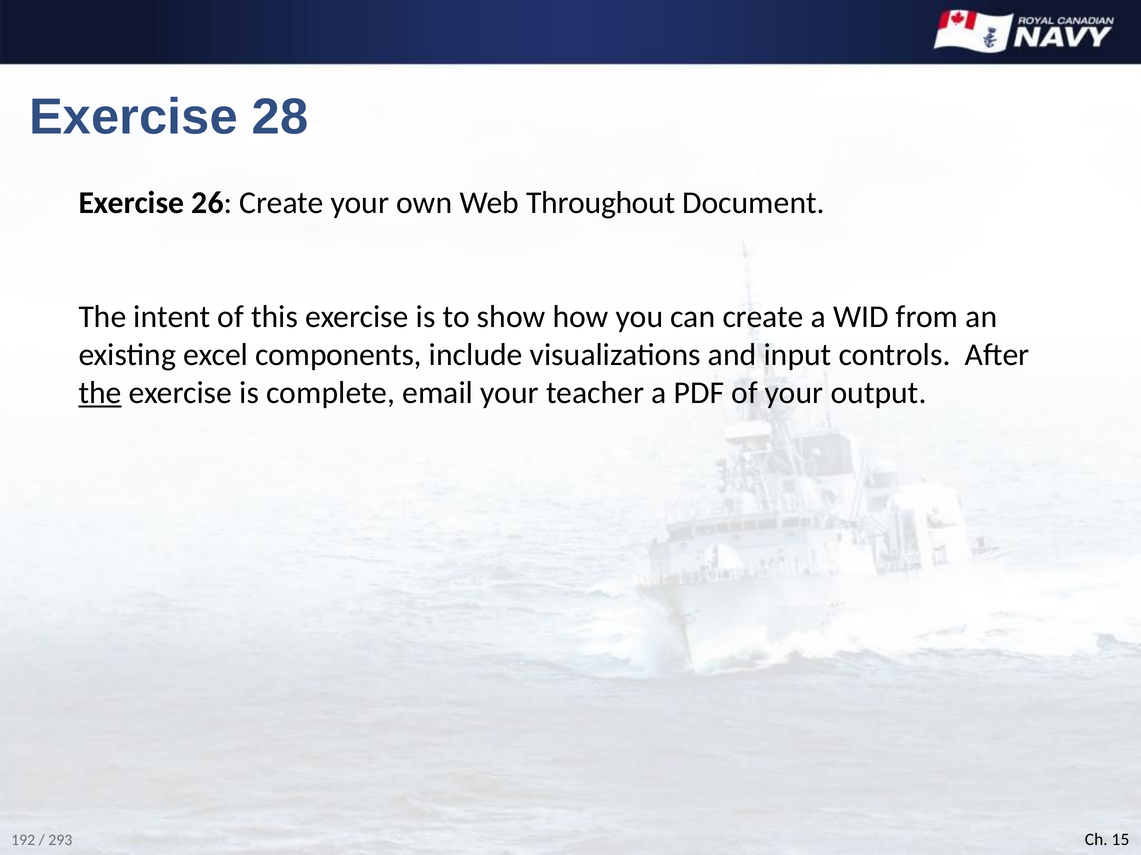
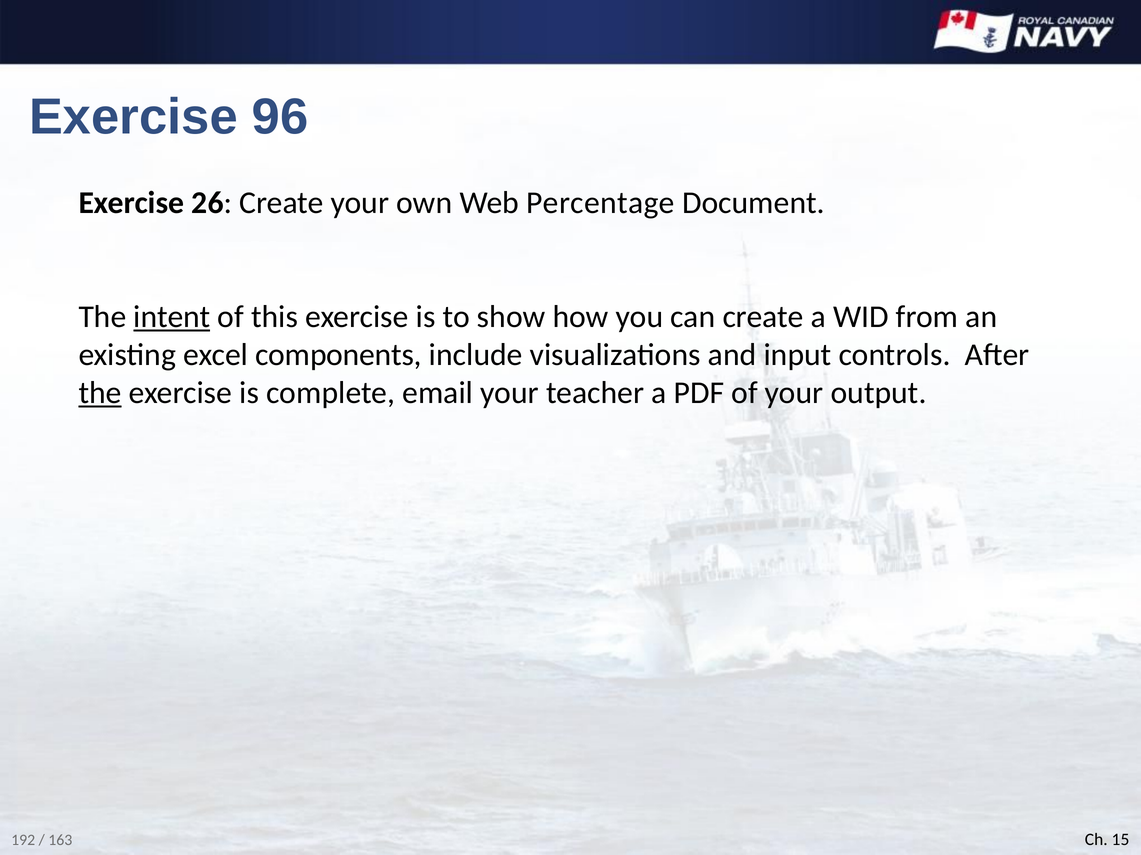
28: 28 -> 96 (280, 117)
Throughout: Throughout -> Percentage (600, 203)
intent underline: none -> present (172, 317)
293: 293 -> 163 (60, 841)
